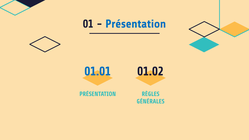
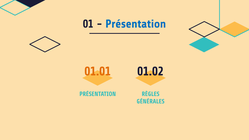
01.01 colour: blue -> orange (98, 71)
